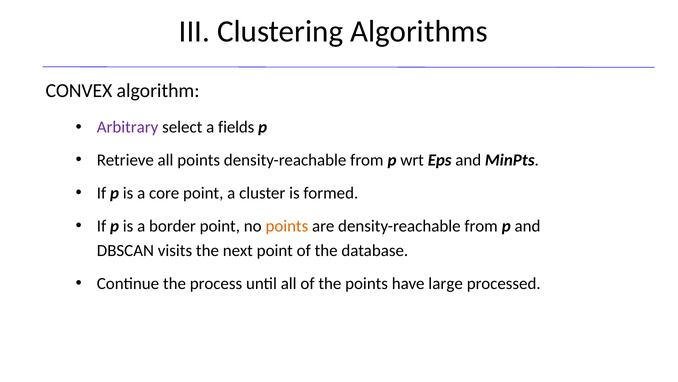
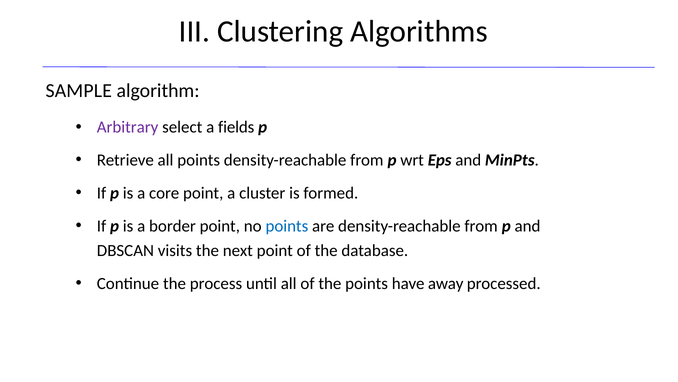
CONVEX: CONVEX -> SAMPLE (79, 91)
points colour: orange -> blue (287, 226)
large: large -> away (446, 283)
